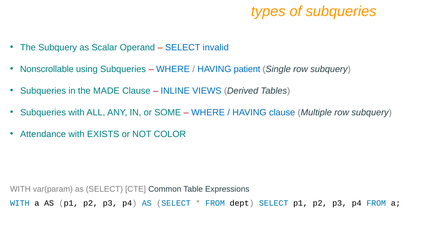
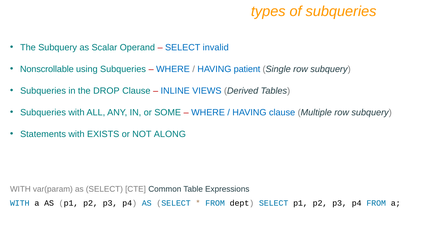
MADE: MADE -> DROP (106, 91)
Attendance: Attendance -> Statements (43, 134)
COLOR: COLOR -> ALONG (170, 134)
